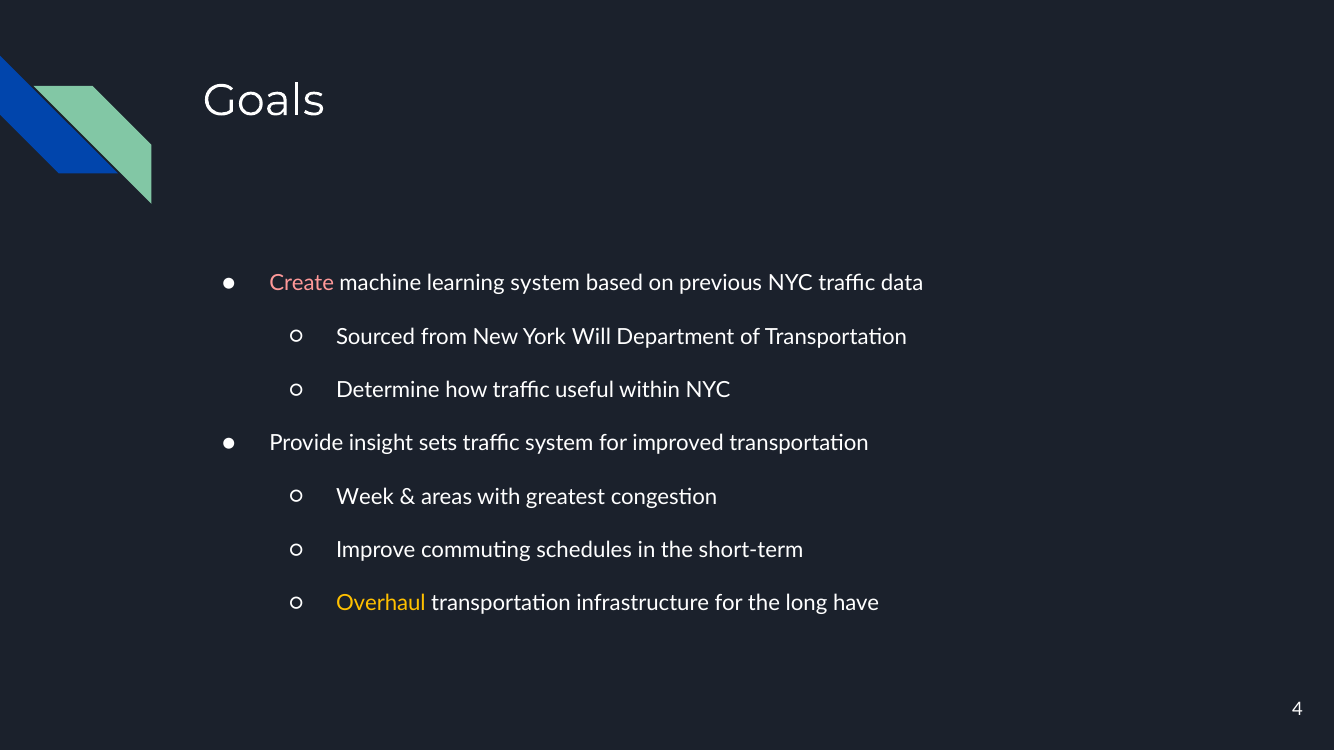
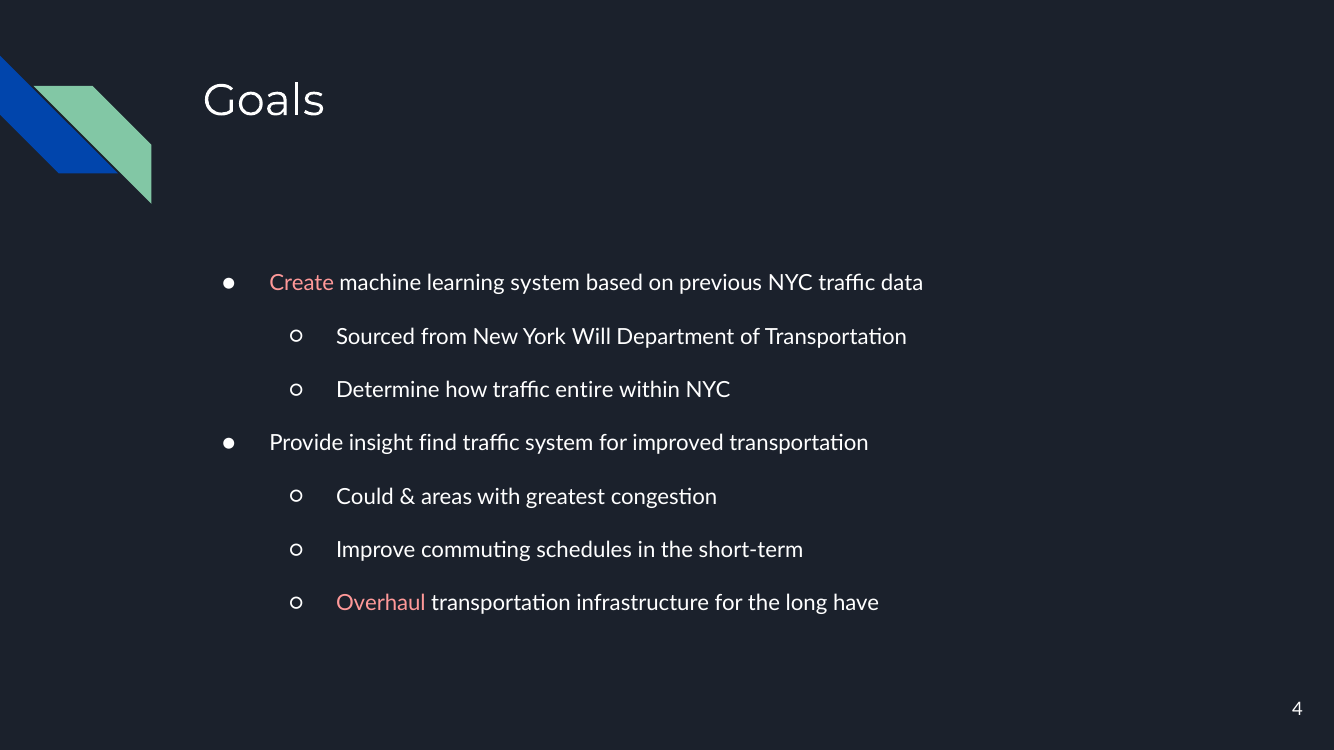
useful: useful -> entire (584, 390)
sets: sets -> find (438, 444)
Week: Week -> Could (365, 497)
Overhaul colour: yellow -> pink (381, 604)
